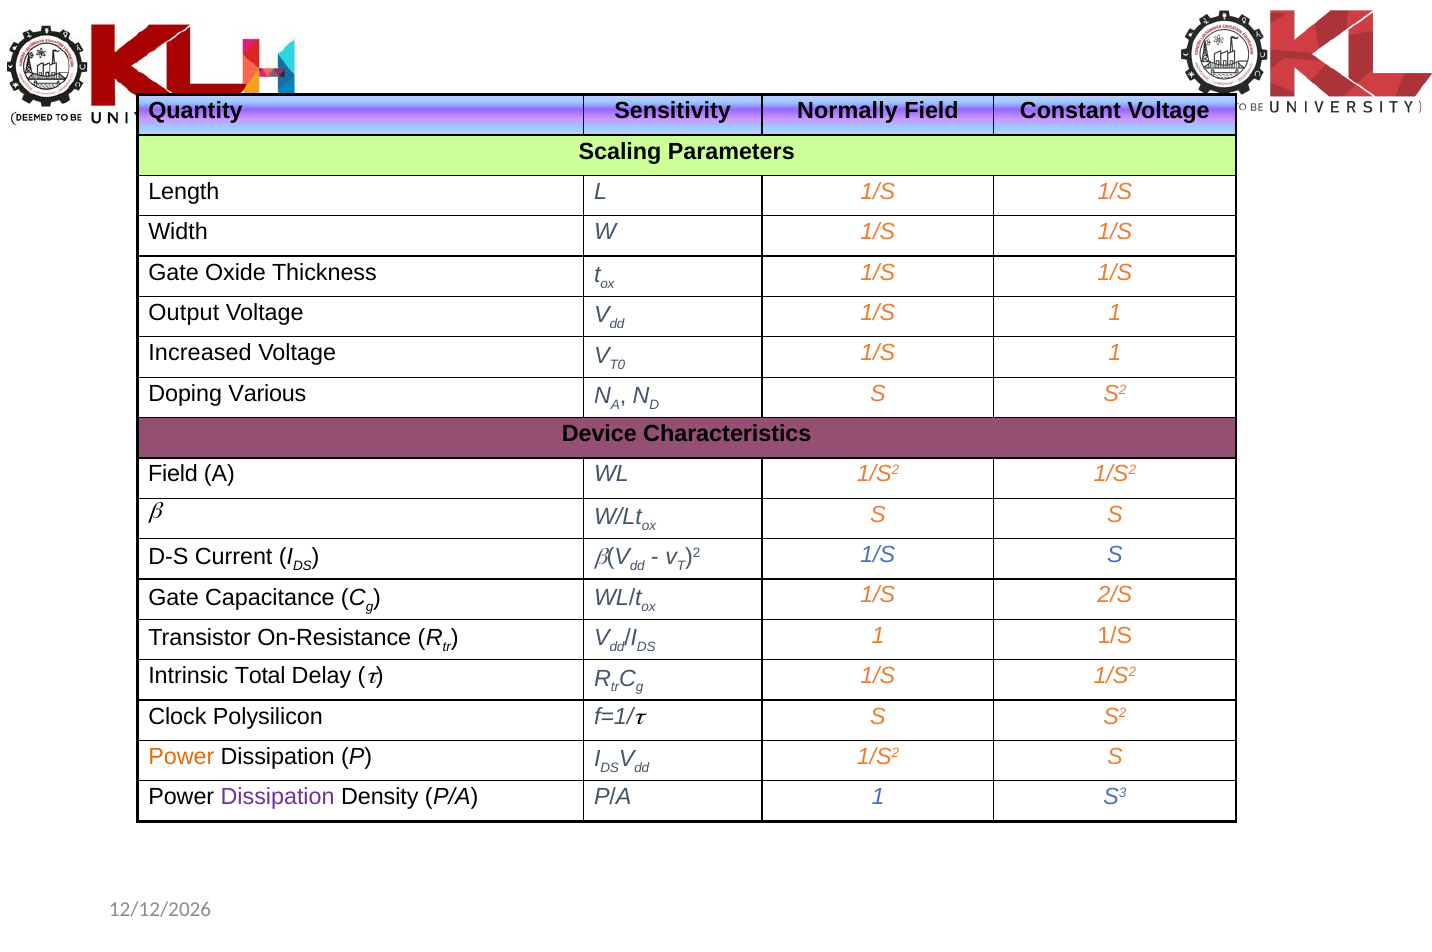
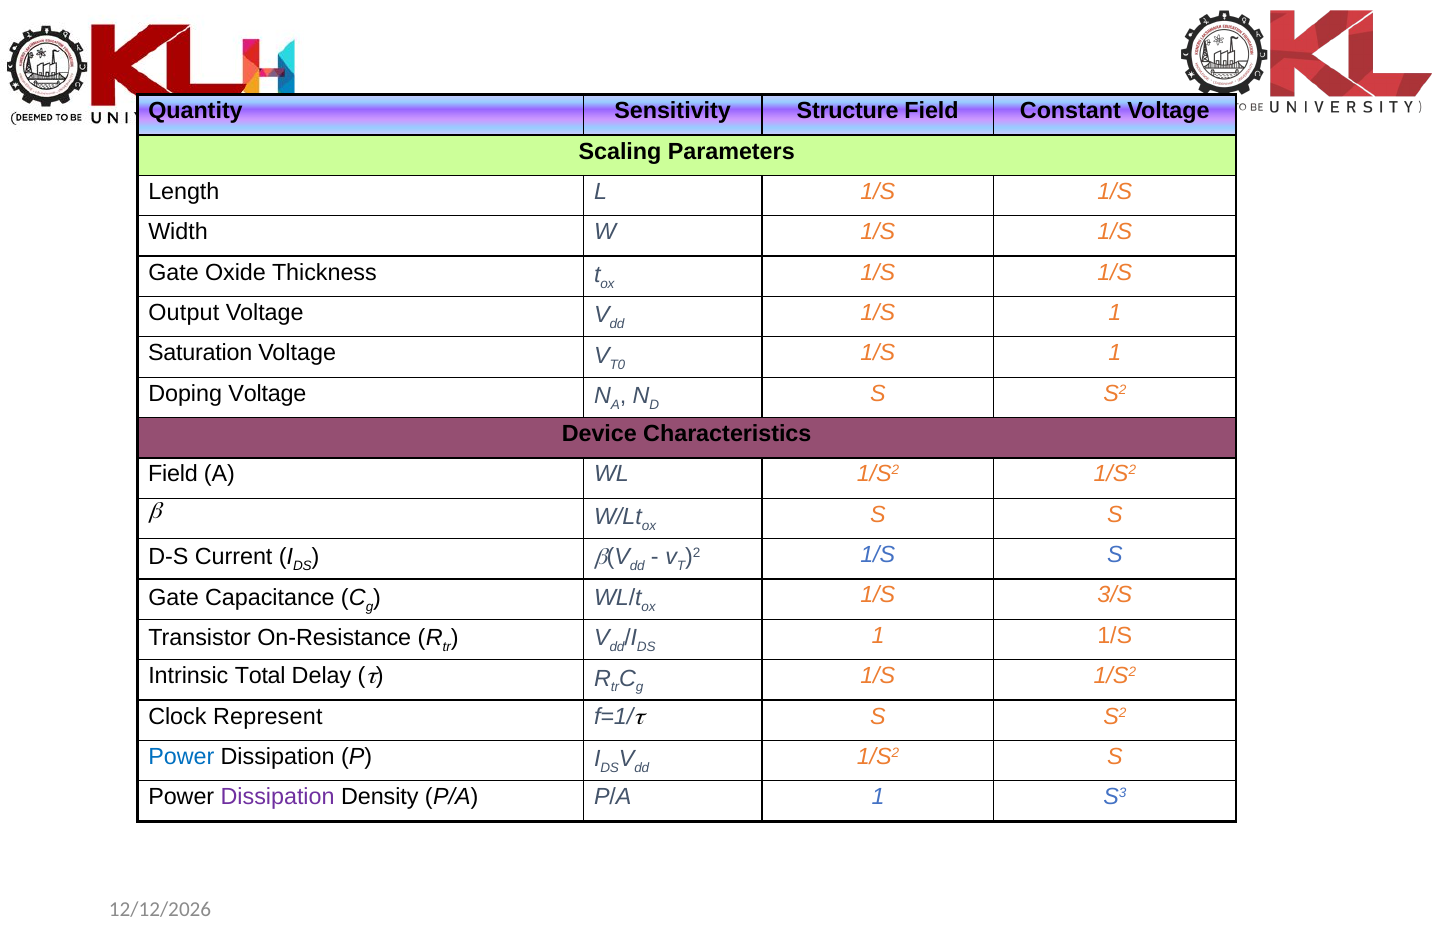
Normally: Normally -> Structure (848, 111)
Increased: Increased -> Saturation (200, 353)
Doping Various: Various -> Voltage (267, 393)
2/S: 2/S -> 3/S (1115, 595)
Polysilicon: Polysilicon -> Represent (268, 716)
Power colour: orange -> blue (181, 757)
